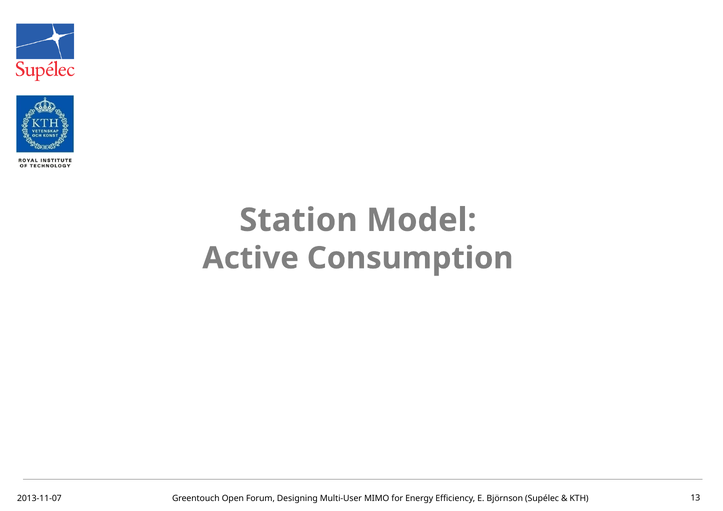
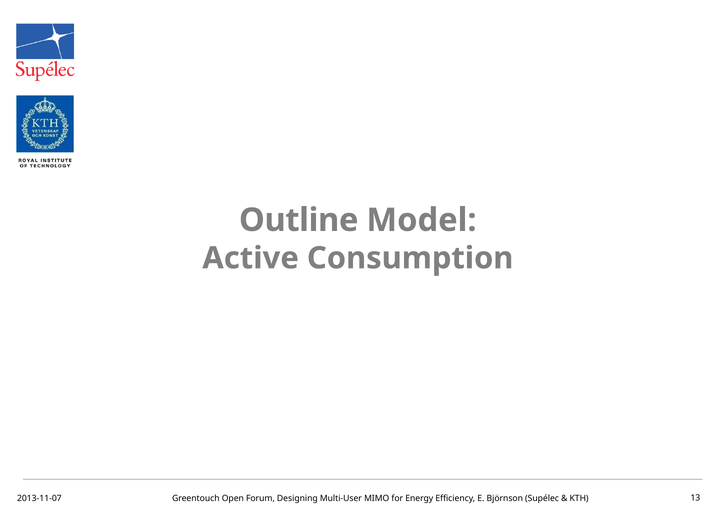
Station: Station -> Outline (299, 220)
